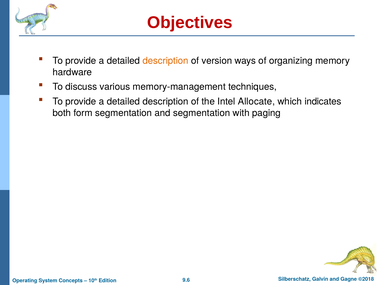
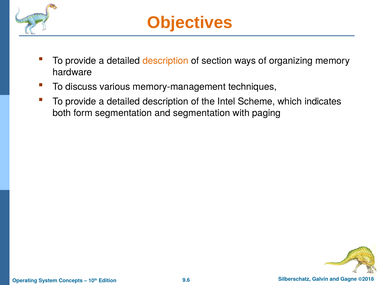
Objectives colour: red -> orange (190, 23)
version: version -> section (217, 61)
Allocate: Allocate -> Scheme (256, 102)
